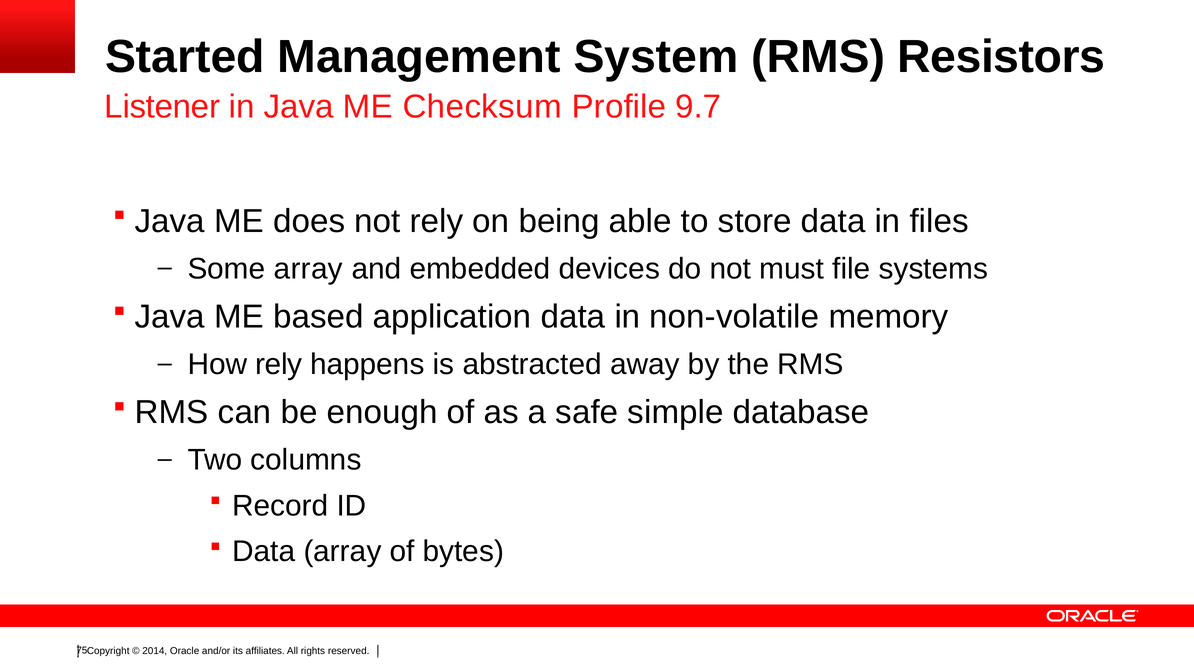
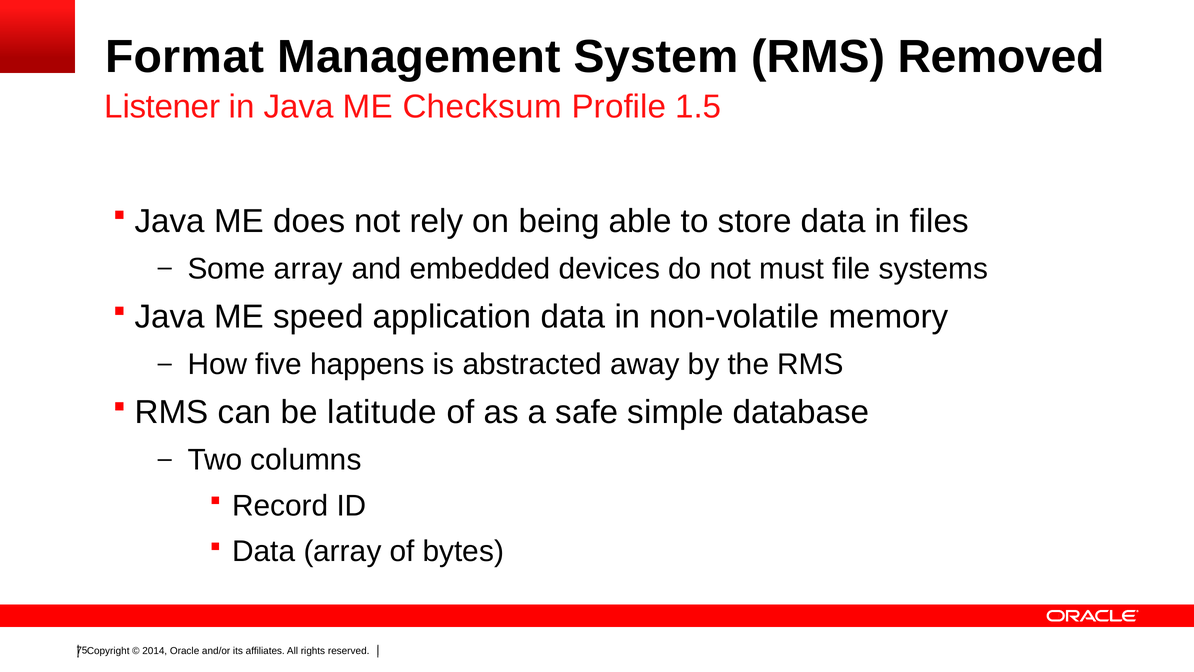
Started: Started -> Format (185, 57)
Resistors: Resistors -> Removed (1001, 57)
9.7: 9.7 -> 1.5 (698, 107)
based: based -> speed (318, 317)
How rely: rely -> five (279, 364)
enough: enough -> latitude (382, 412)
